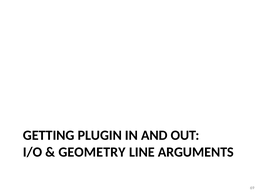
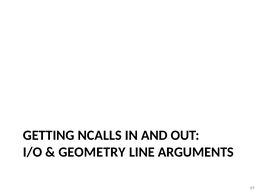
PLUGIN: PLUGIN -> NCALLS (100, 135)
